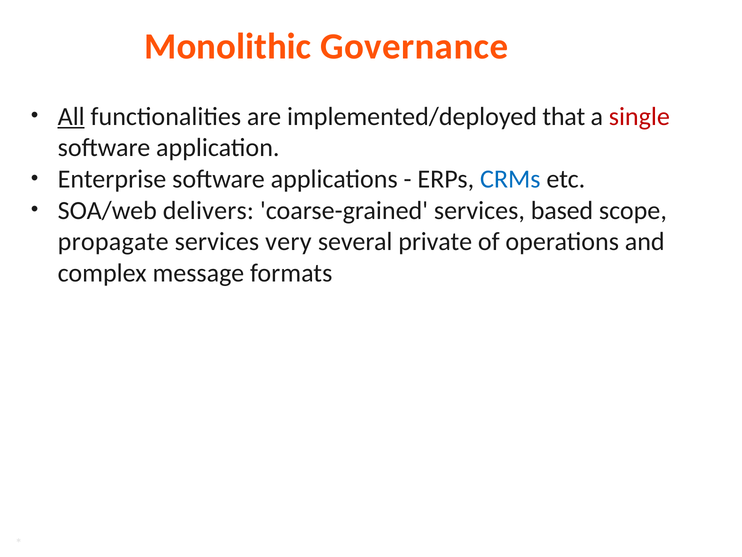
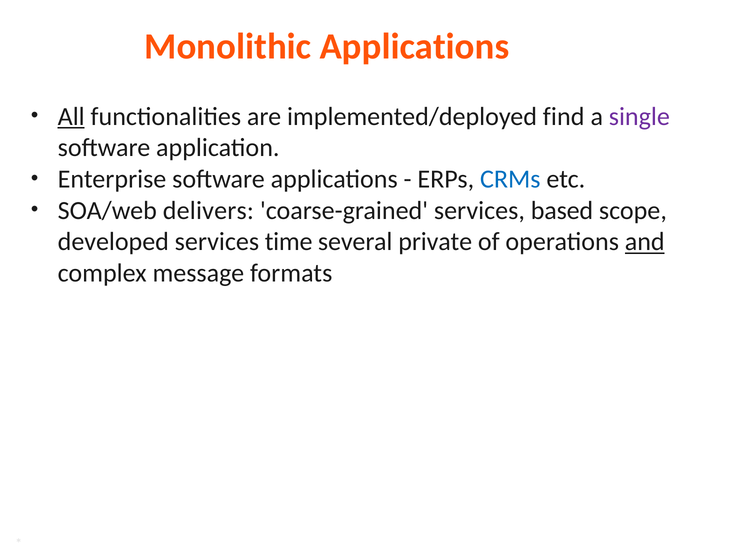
Monolithic Governance: Governance -> Applications (414, 46)
that: that -> find (564, 116)
single colour: red -> purple (639, 116)
propagate: propagate -> developed (113, 242)
very: very -> time (289, 242)
and underline: none -> present (645, 242)
